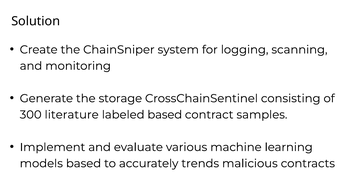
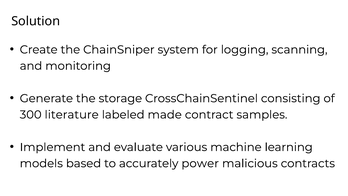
labeled based: based -> made (165, 115)
trends: trends -> power (200, 163)
